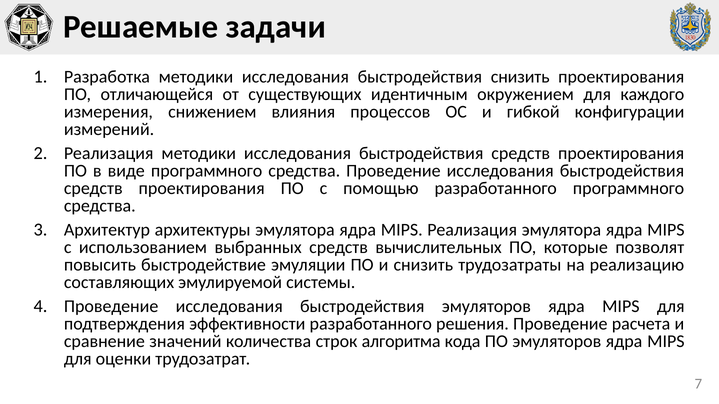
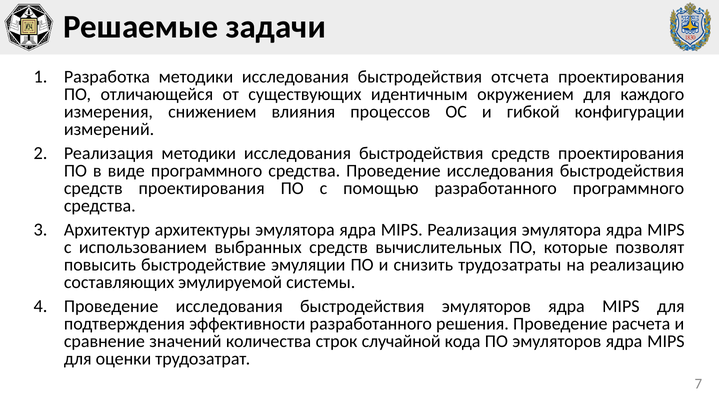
быстродействия снизить: снизить -> отсчета (520, 77)
алгоритма: алгоритма -> случайной (401, 342)
